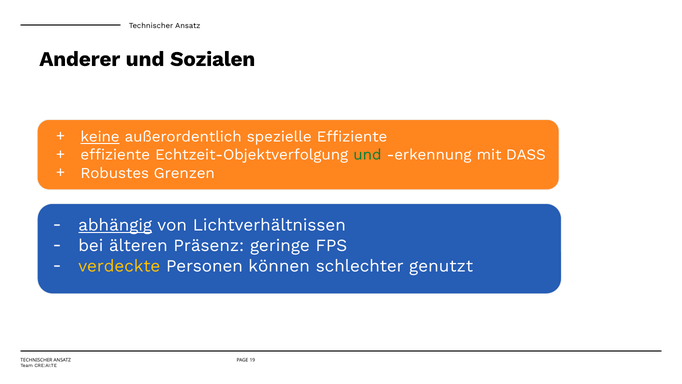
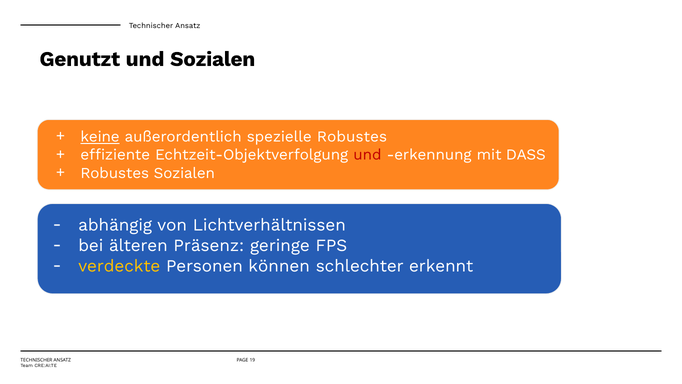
Anderer: Anderer -> Genutzt (80, 59)
spezielle Effiziente: Effiziente -> Robustes (352, 137)
und colour: green -> red (367, 155)
Robustes Grenzen: Grenzen -> Sozialen (184, 173)
abhängig underline: present -> none (115, 225)
genutzt: genutzt -> erkennt (441, 266)
